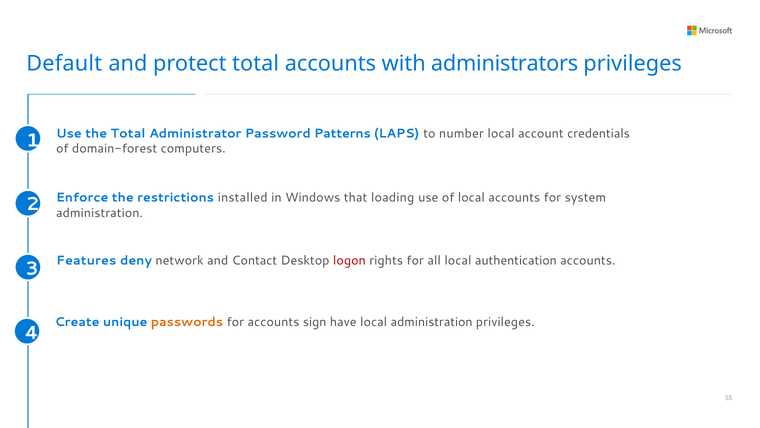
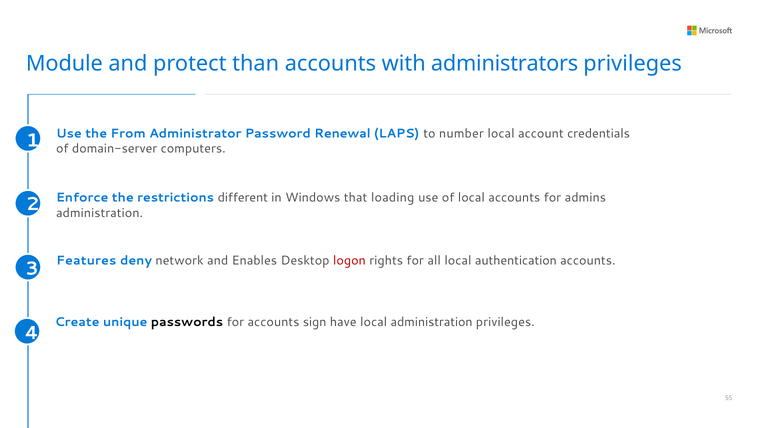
Default: Default -> Module (64, 63)
protect total: total -> than (256, 63)
the Total: Total -> From (128, 133)
Patterns: Patterns -> Renewal (342, 133)
domain-forest: domain-forest -> domain-server (115, 149)
installed: installed -> different (243, 198)
system: system -> admins (585, 198)
Contact: Contact -> Enables (254, 260)
passwords colour: orange -> black (187, 322)
